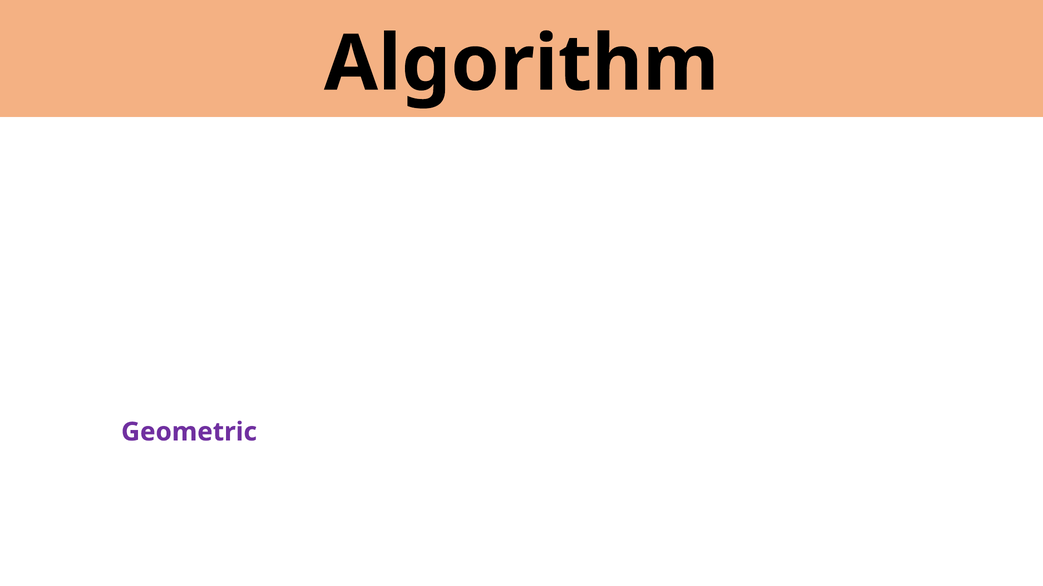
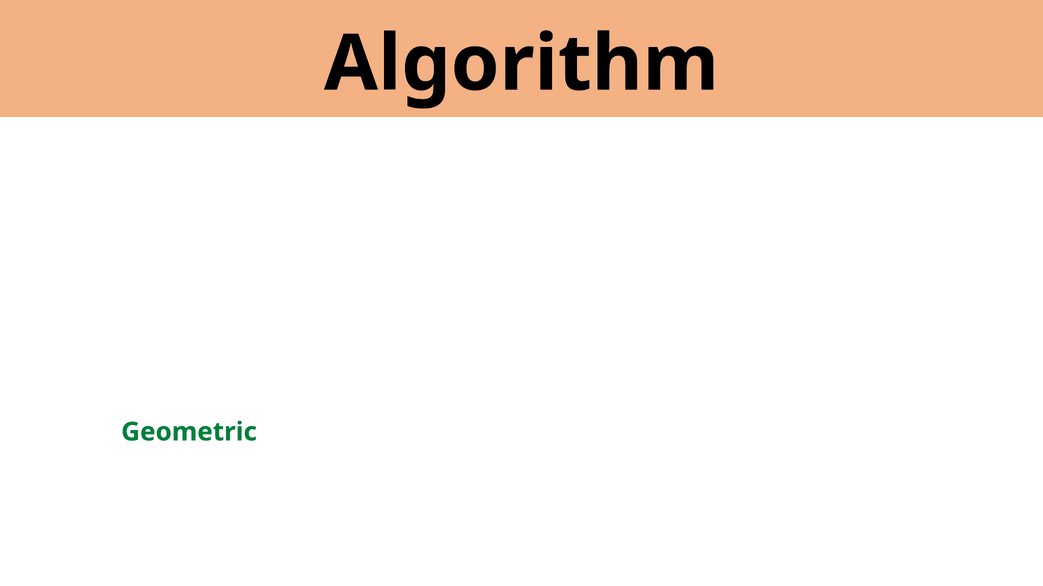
Geometric colour: purple -> green (189, 432)
